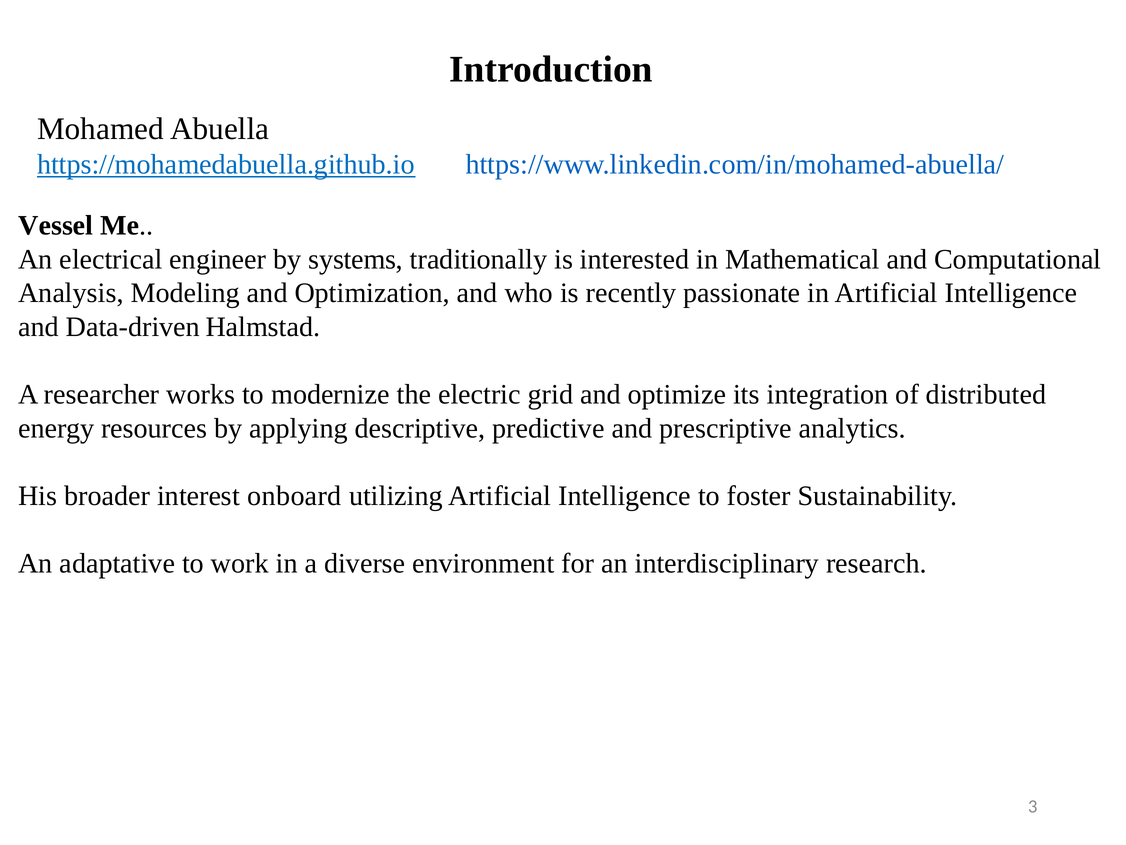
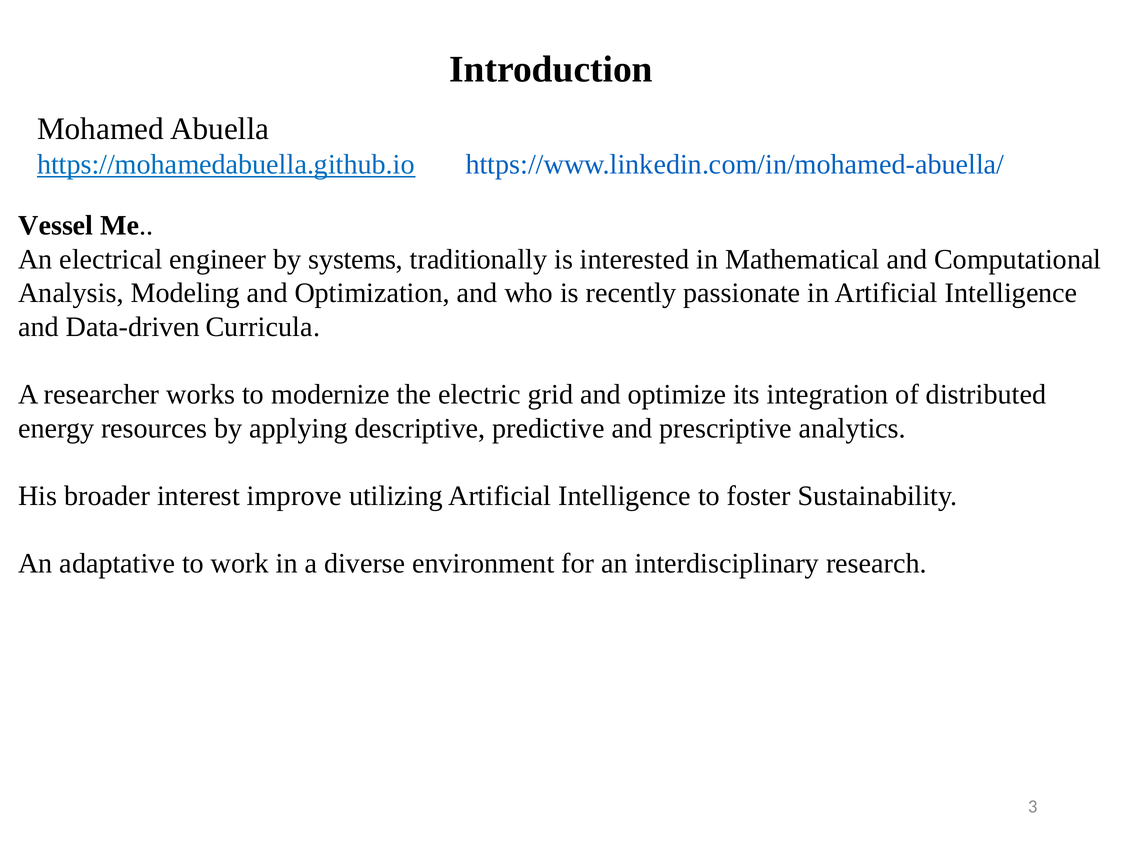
Halmstad: Halmstad -> Curricula (263, 327)
onboard: onboard -> improve (294, 496)
